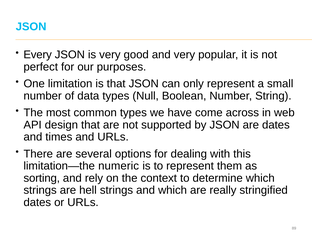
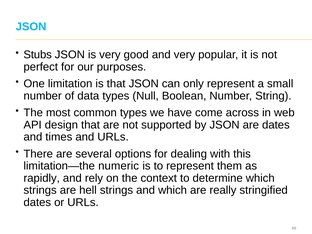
Every: Every -> Stubs (38, 55)
sorting: sorting -> rapidly (42, 178)
